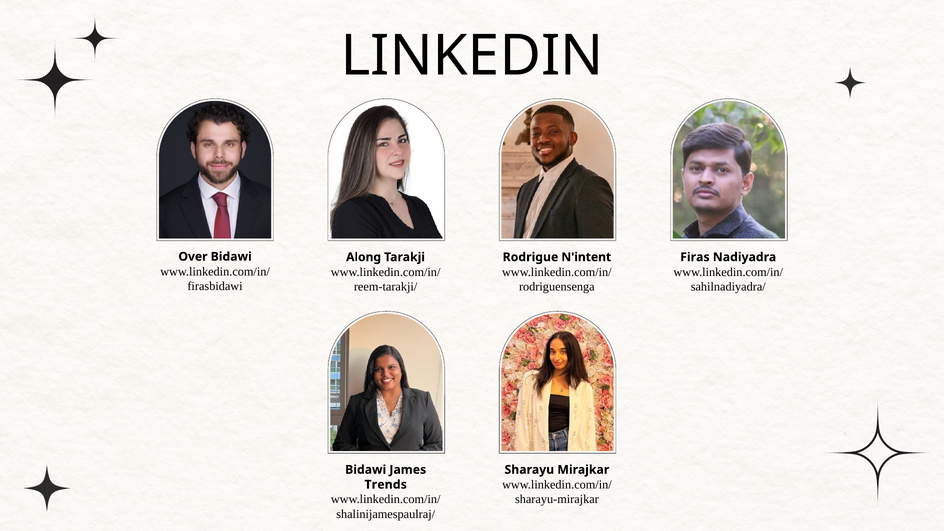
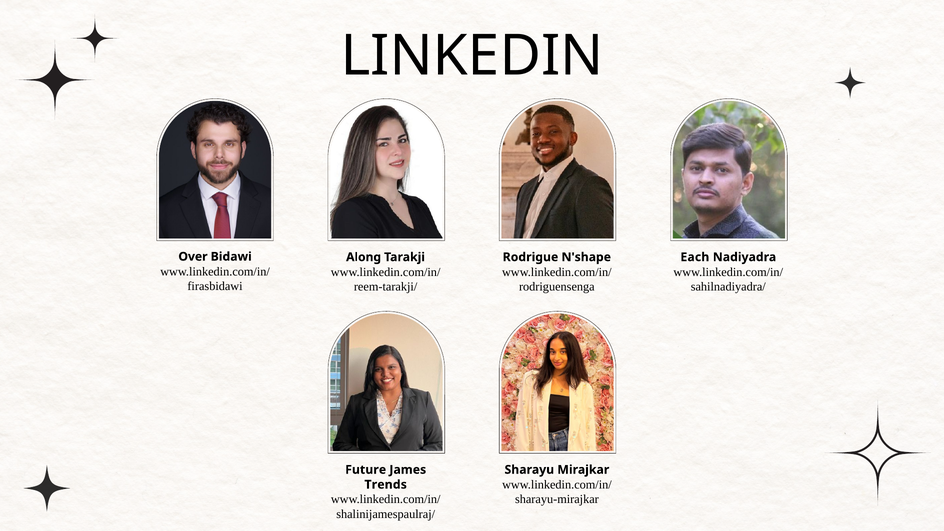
N'intent: N'intent -> N'shape (586, 257)
Firas: Firas -> Each (695, 257)
Bidawi: Bidawi -> Future (366, 470)
